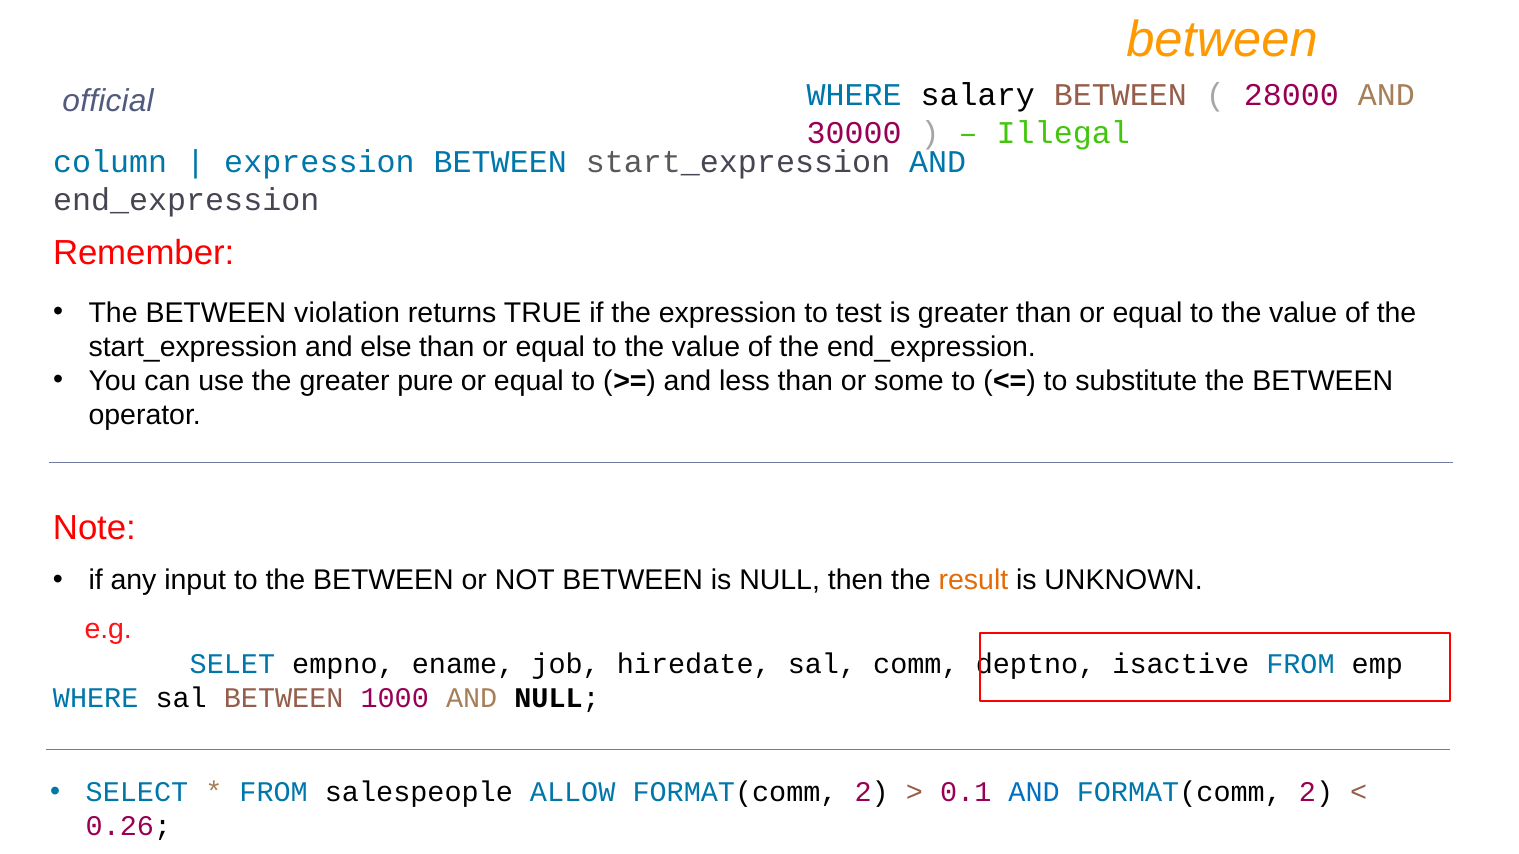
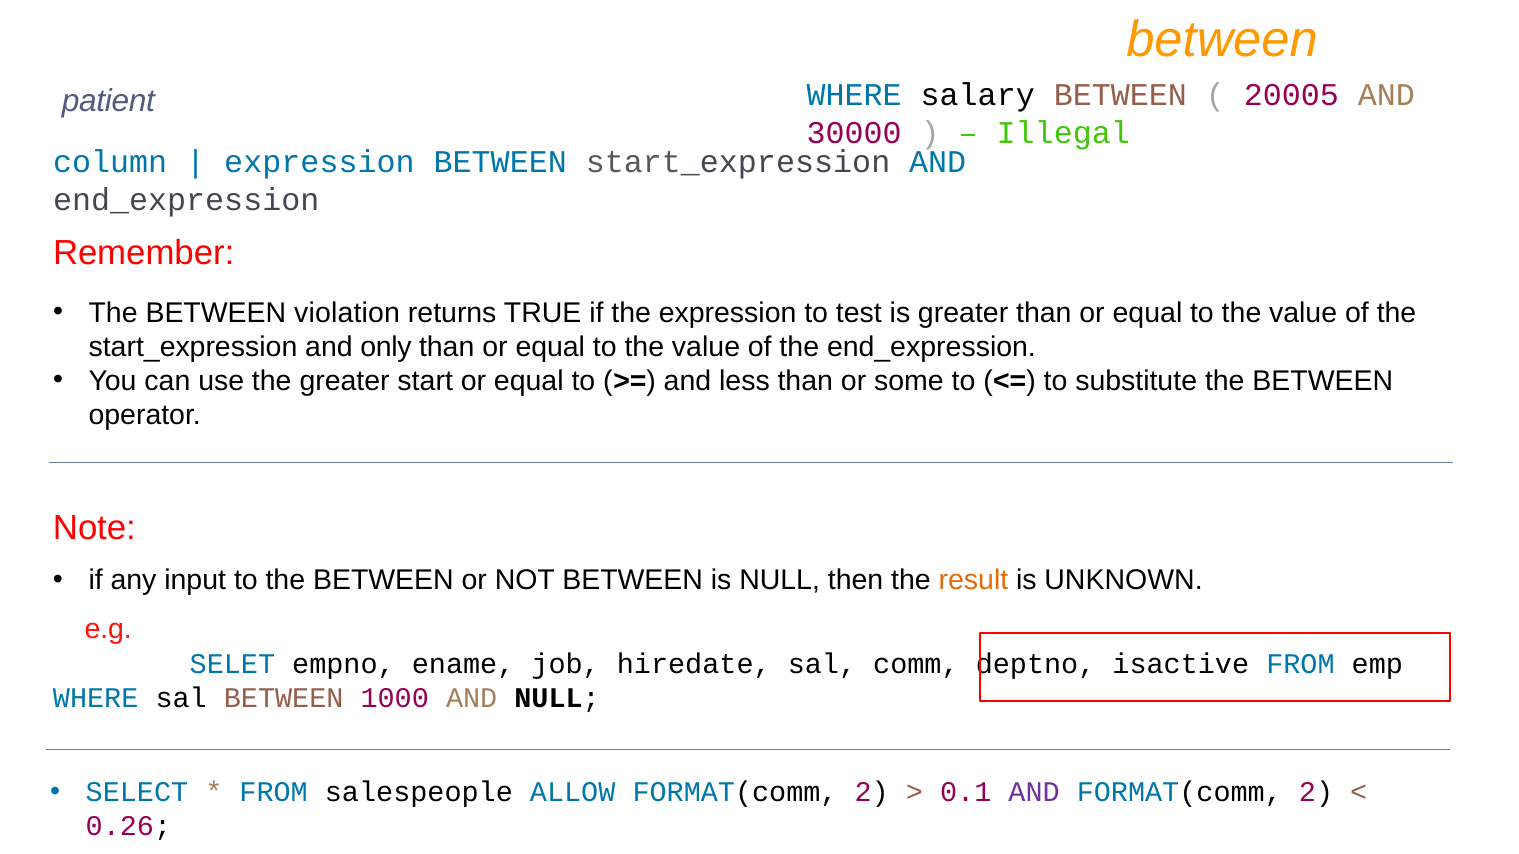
28000: 28000 -> 20005 (1291, 95)
official: official -> patient (108, 102)
else: else -> only (386, 347)
pure: pure -> start (425, 381)
AND colour: blue -> purple (1034, 793)
